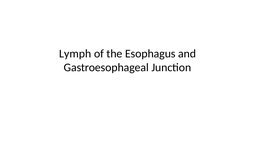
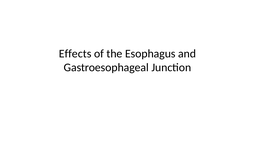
Lymph: Lymph -> Effects (75, 54)
